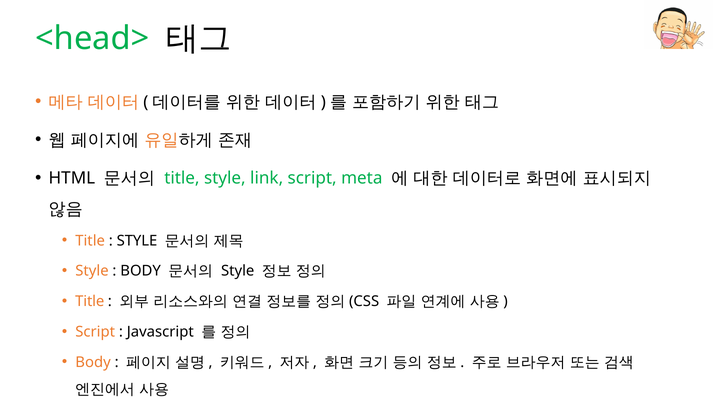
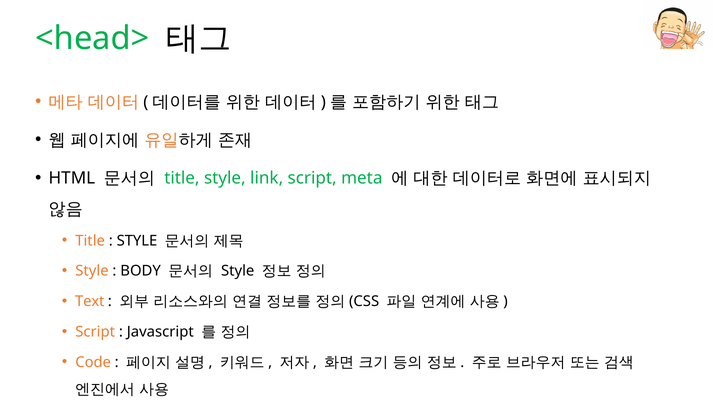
Title: Title -> Text (90, 302)
Body: Body -> Code (93, 362)
